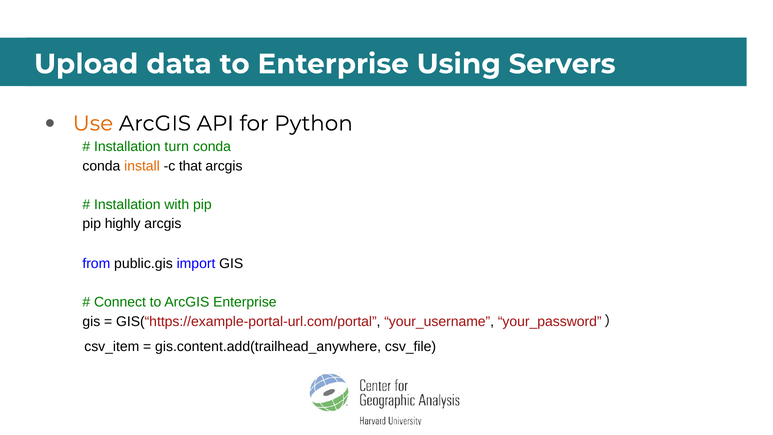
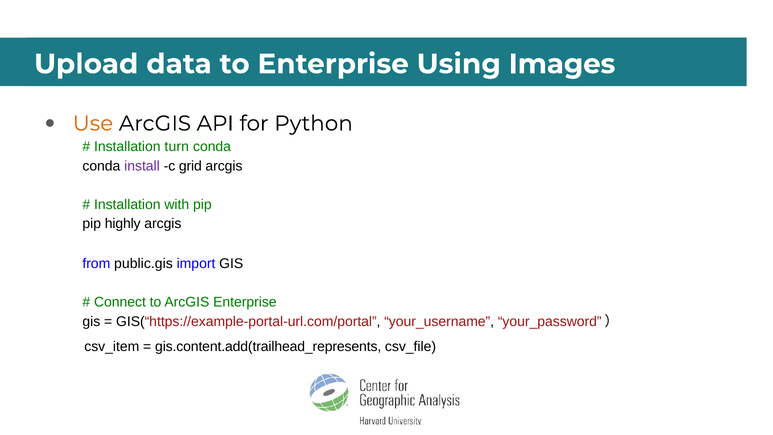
Servers: Servers -> Images (562, 64)
install colour: orange -> purple (142, 166)
that: that -> grid (190, 166)
gis.content.add(trailhead_anywhere: gis.content.add(trailhead_anywhere -> gis.content.add(trailhead_represents (268, 347)
